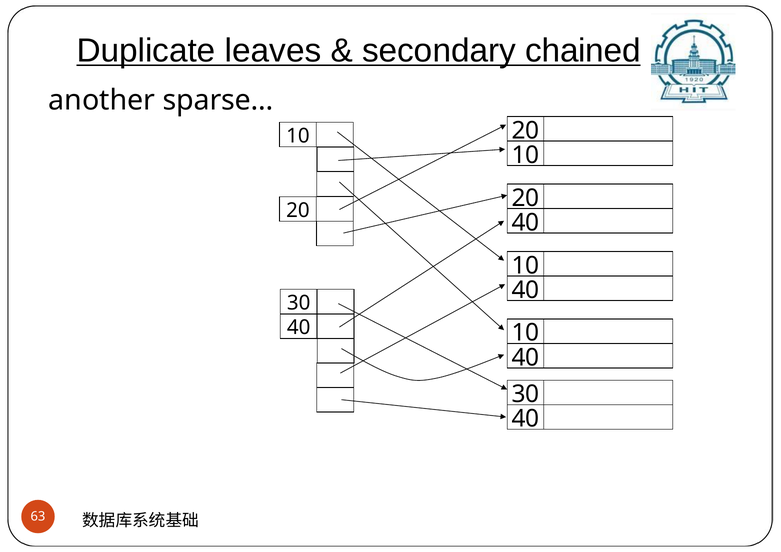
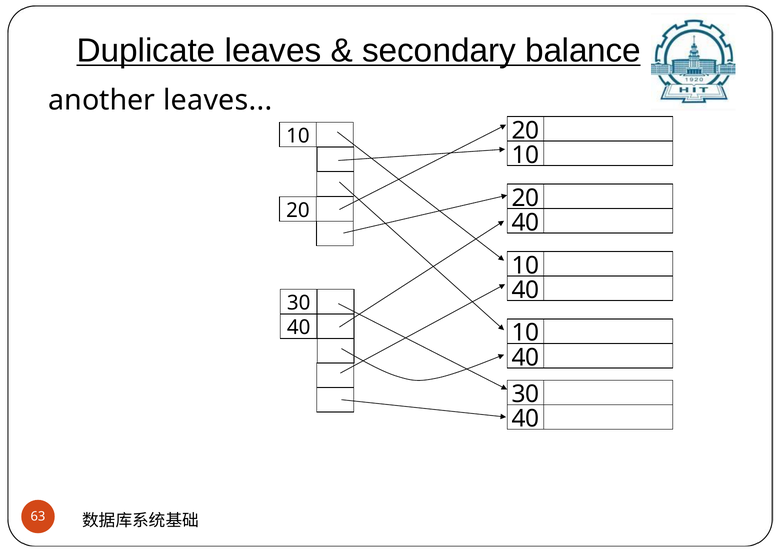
chained: chained -> balance (583, 51)
another sparse: sparse -> leaves (218, 100)
